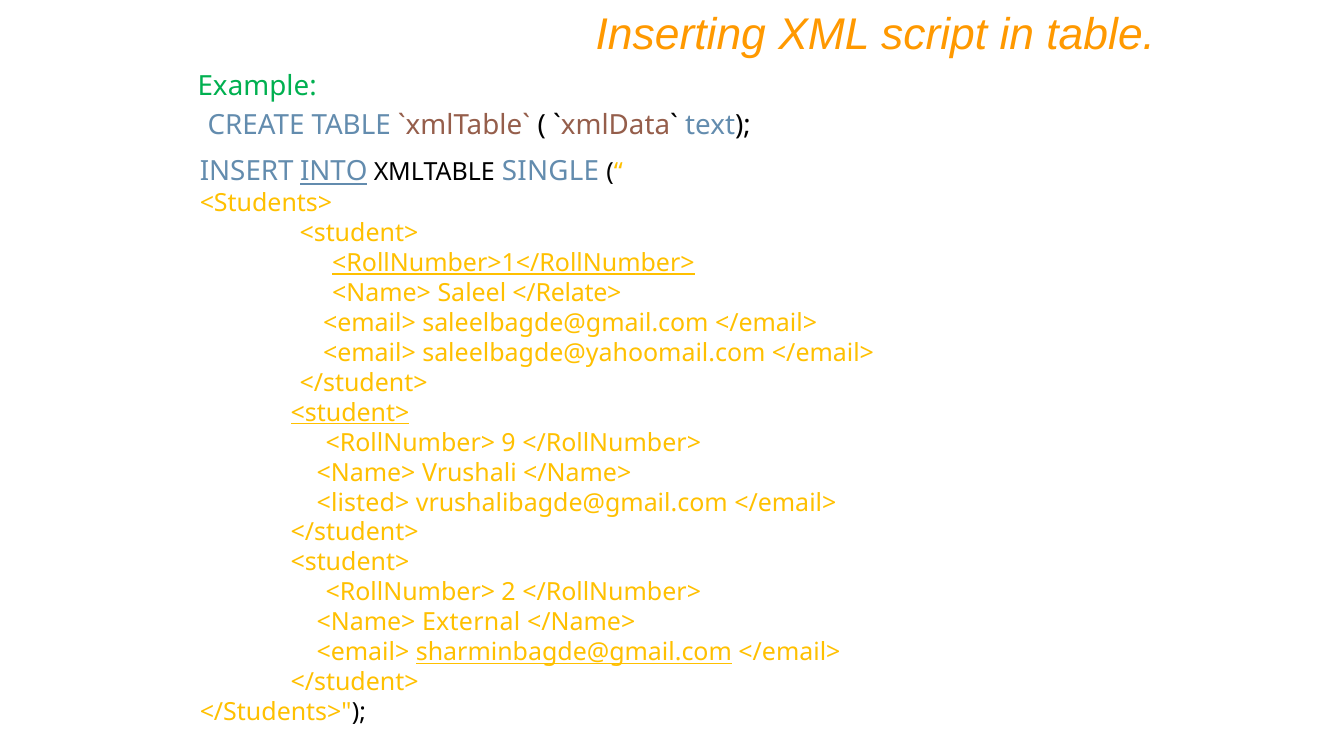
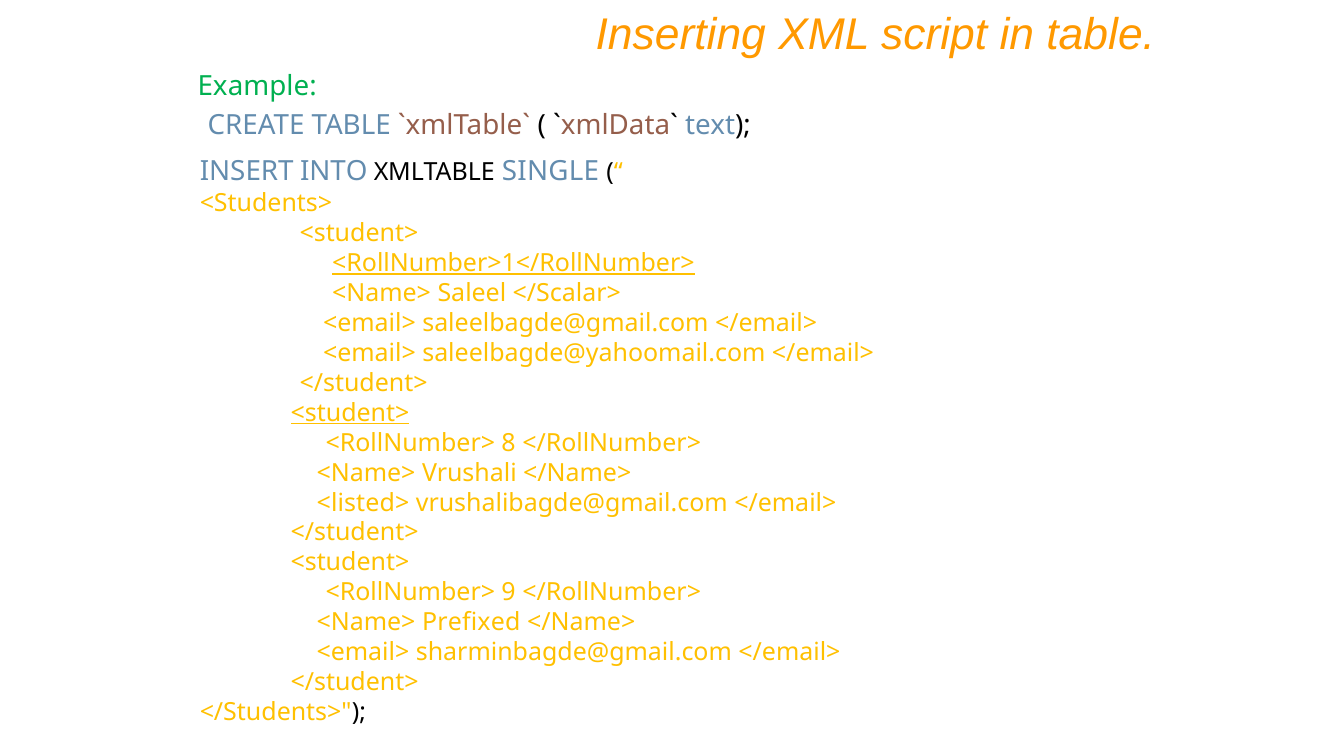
INTO underline: present -> none (334, 172)
</Relate>: </Relate> -> </Scalar> (567, 293)
9: 9 -> 8 (509, 443)
2: 2 -> 9 (509, 593)
External: External -> Prefixed (471, 623)
sharminbagde@gmail.com underline: present -> none (574, 653)
